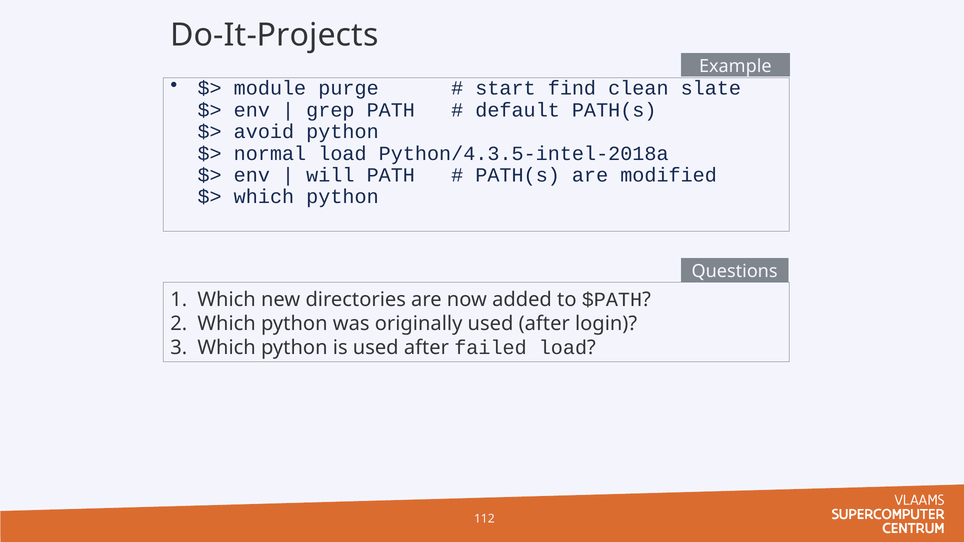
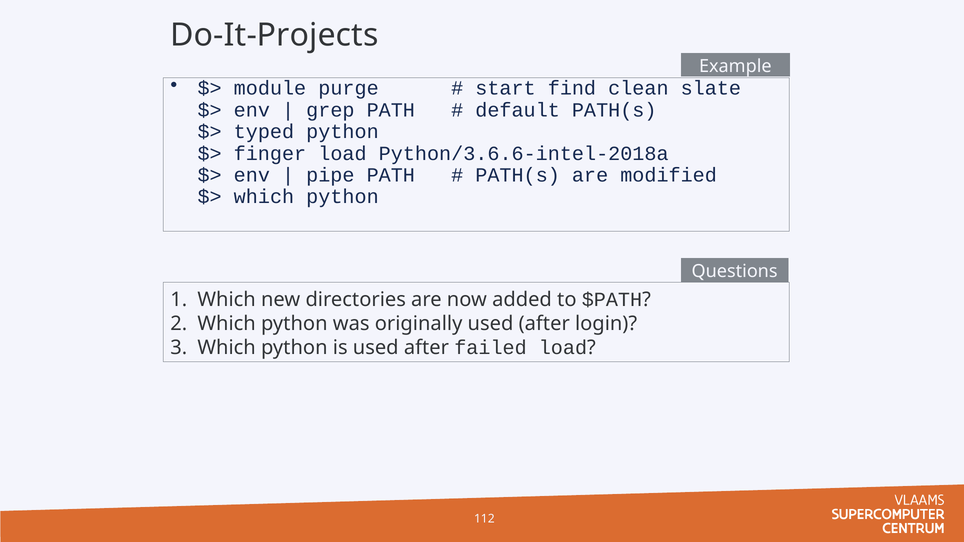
avoid: avoid -> typed (264, 132)
normal: normal -> finger (270, 153)
Python/4.3.5-intel-2018a: Python/4.3.5-intel-2018a -> Python/3.6.6-intel-2018a (524, 153)
will: will -> pipe (330, 175)
